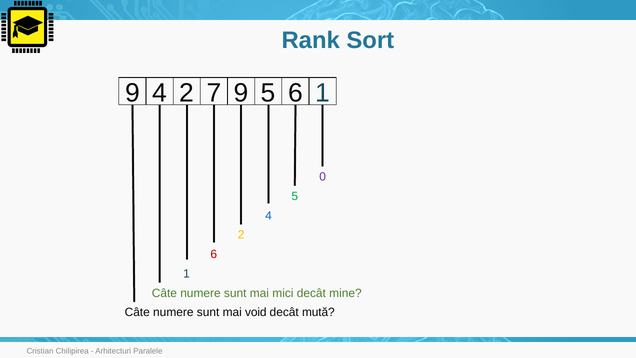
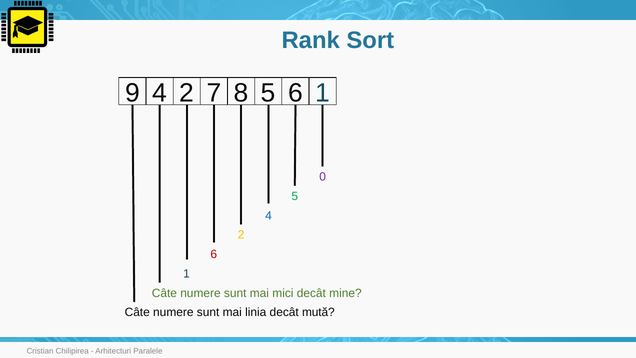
7 9: 9 -> 8 (241, 93)
void: void -> linia (256, 312)
